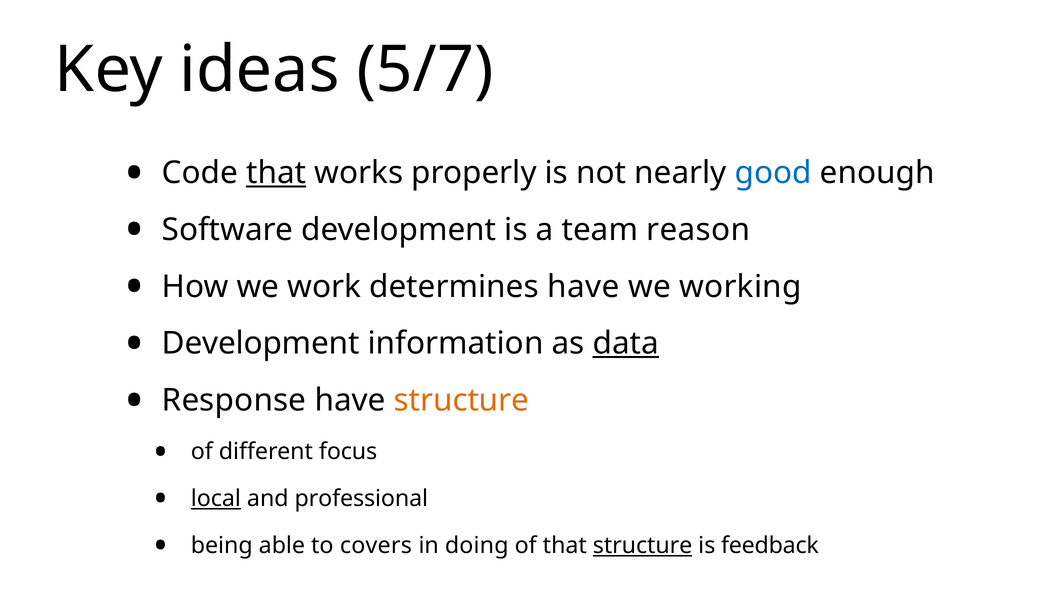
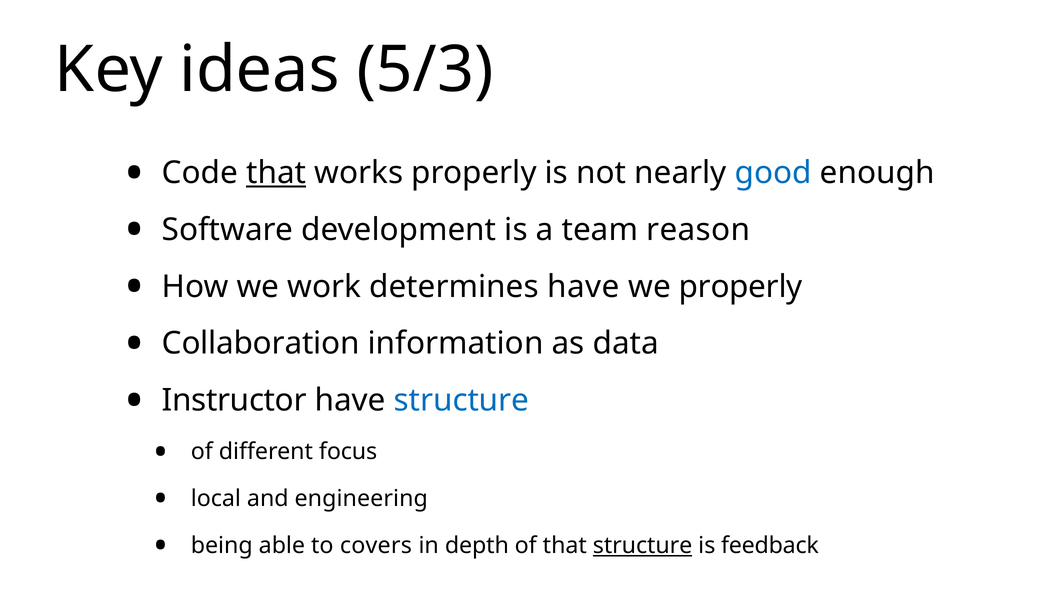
5/7: 5/7 -> 5/3 (425, 70)
we working: working -> properly (741, 287)
Development: Development -> Collaboration (261, 344)
data underline: present -> none (626, 344)
Response: Response -> Instructor (234, 401)
structure colour: orange -> blue (461, 401)
local underline: present -> none (216, 499)
professional: professional -> engineering (361, 499)
doing: doing -> depth (477, 546)
